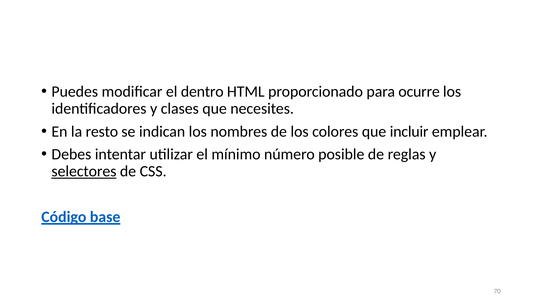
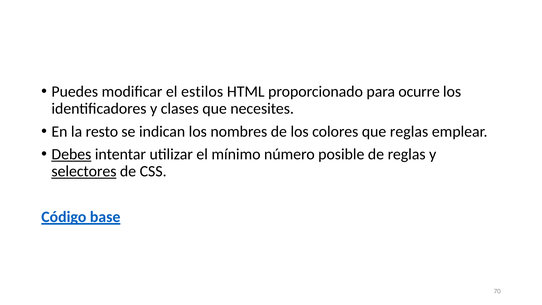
dentro: dentro -> estilos (202, 92)
que incluir: incluir -> reglas (409, 131)
Debes underline: none -> present (71, 154)
